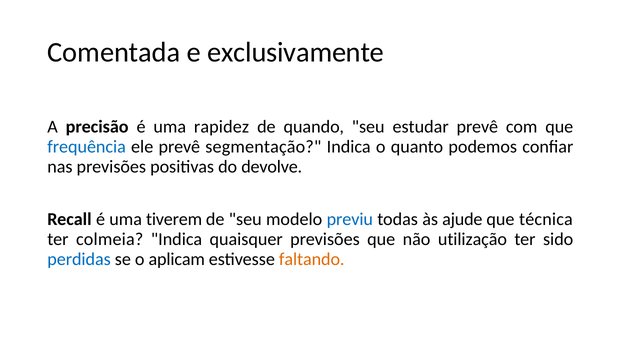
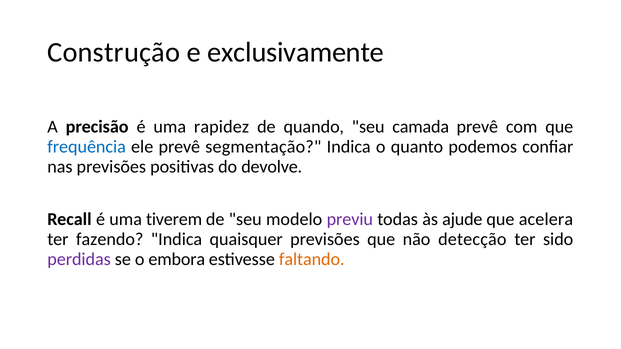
Comentada: Comentada -> Construção (114, 52)
estudar: estudar -> camada (421, 127)
previu colour: blue -> purple (350, 220)
técnica: técnica -> acelera (546, 220)
colmeia: colmeia -> fazendo (110, 240)
utilização: utilização -> detecção (472, 240)
perdidas colour: blue -> purple (79, 259)
aplicam: aplicam -> embora (177, 259)
